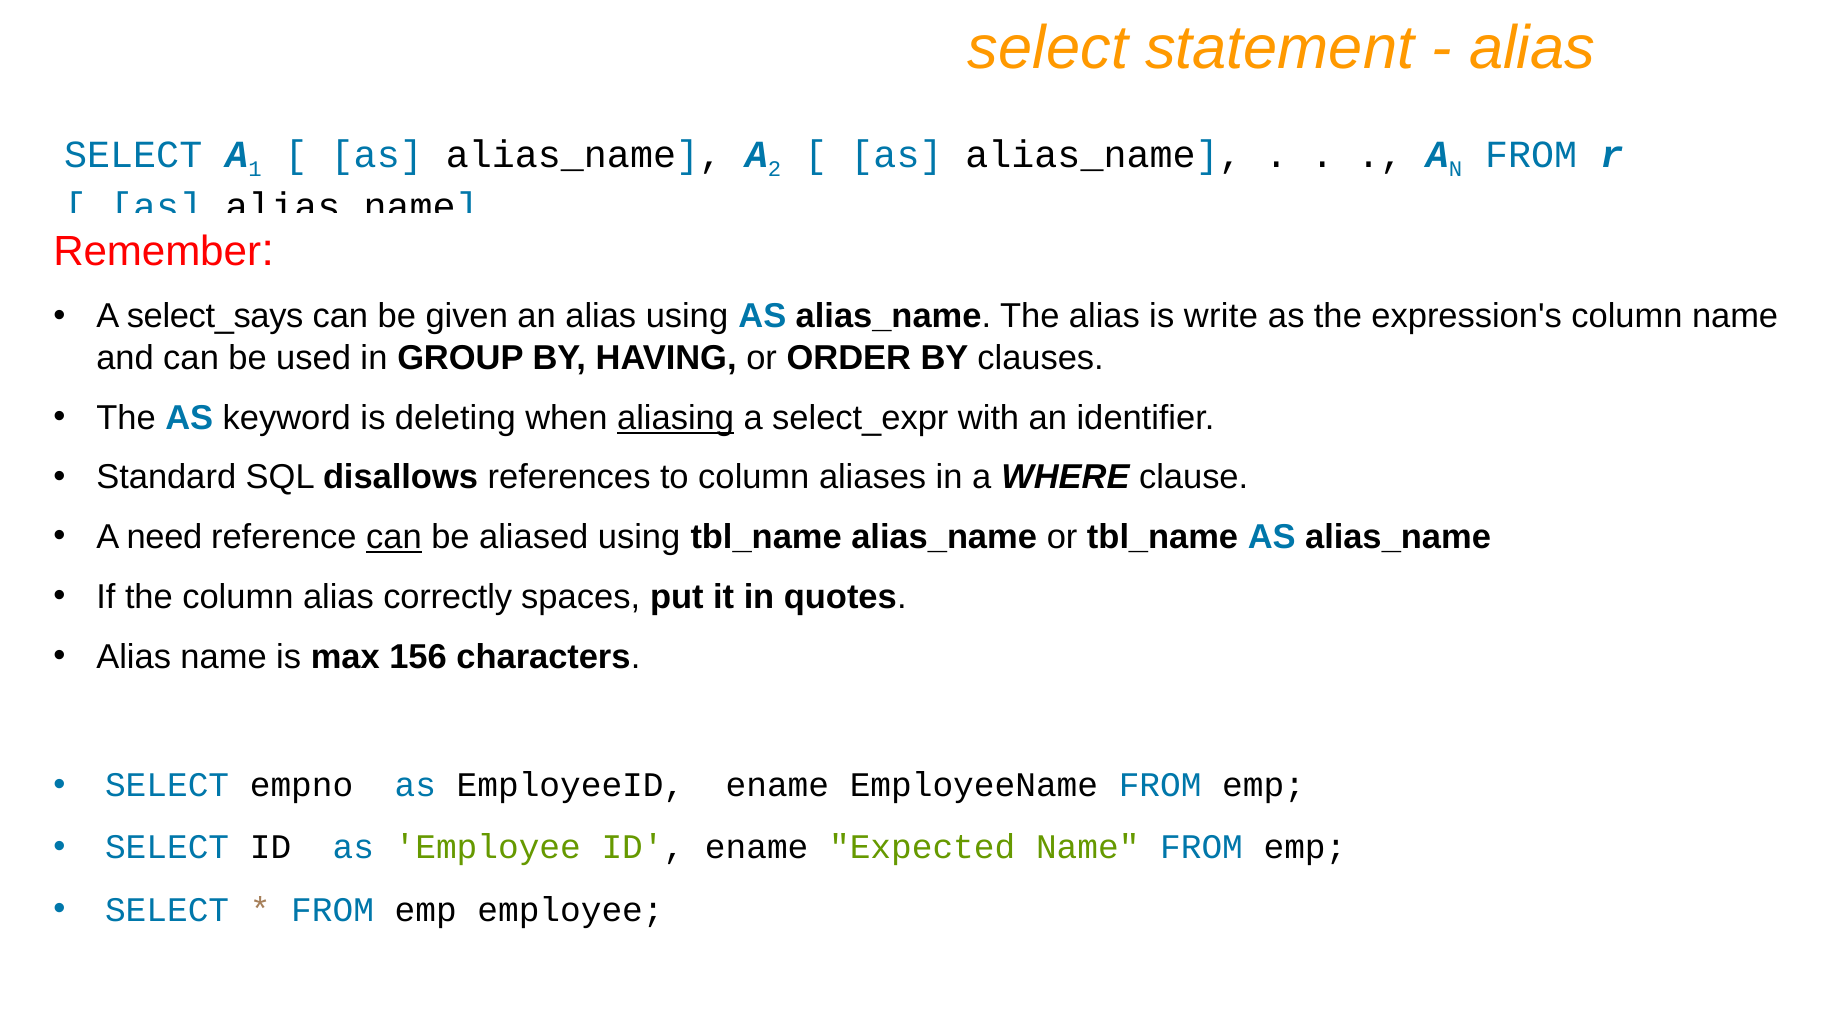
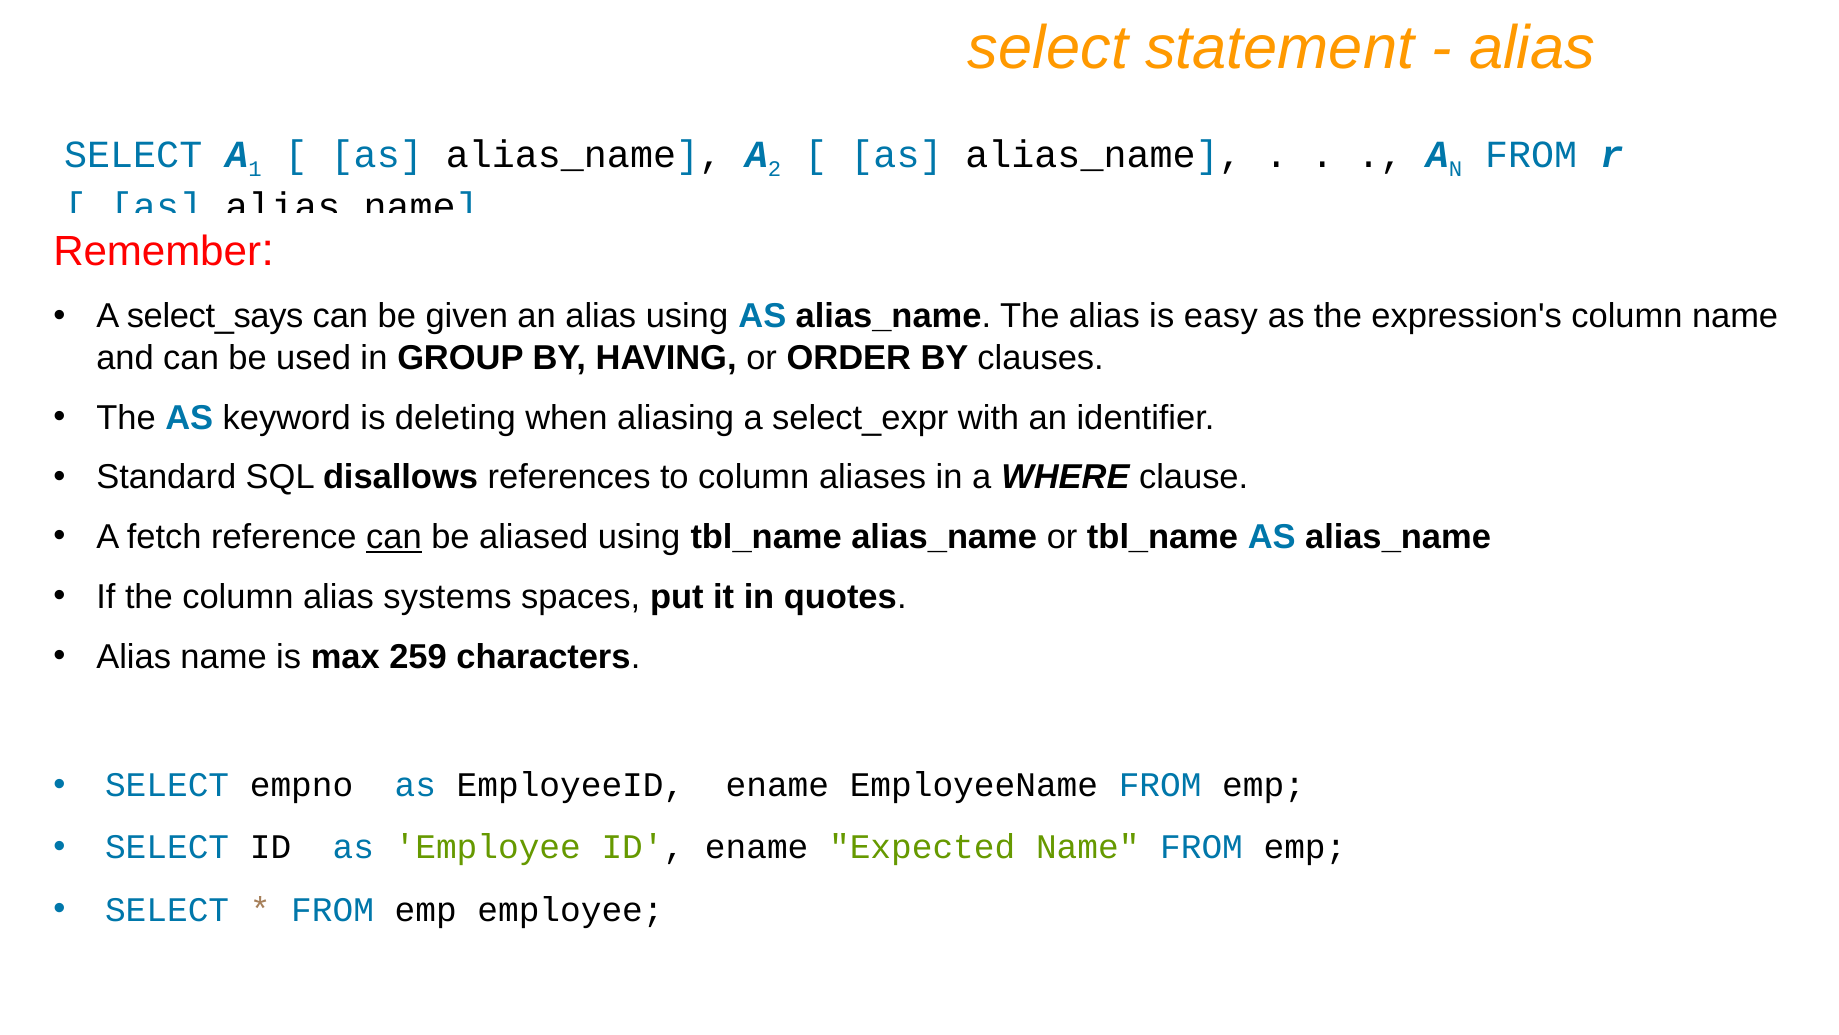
write: write -> easy (1221, 316)
aliasing underline: present -> none (676, 418)
need: need -> fetch (164, 537)
correctly: correctly -> systems (447, 597)
156: 156 -> 259 (418, 656)
